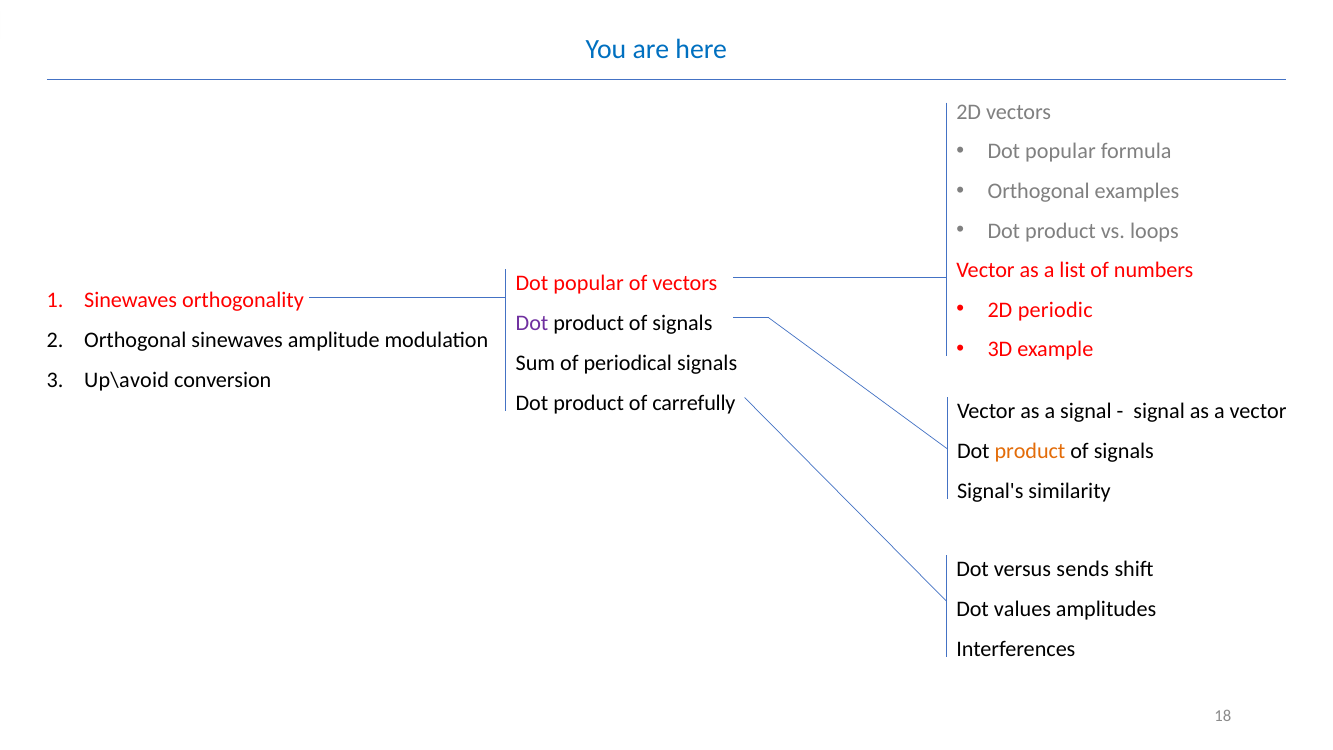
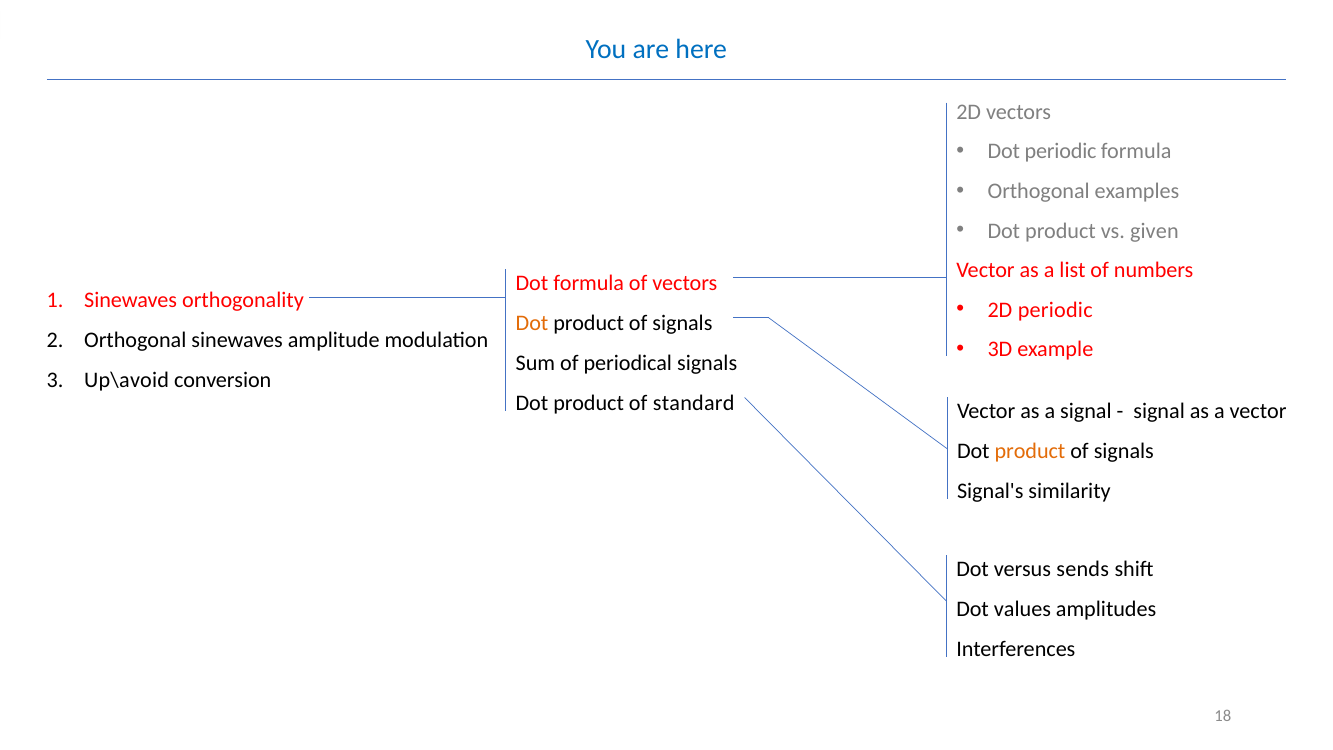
popular: popular -> periodic (1061, 151)
loops: loops -> given (1154, 231)
popular: popular -> formula (589, 283)
Dot colour: purple -> orange (532, 323)
carrefully: carrefully -> standard (694, 403)
